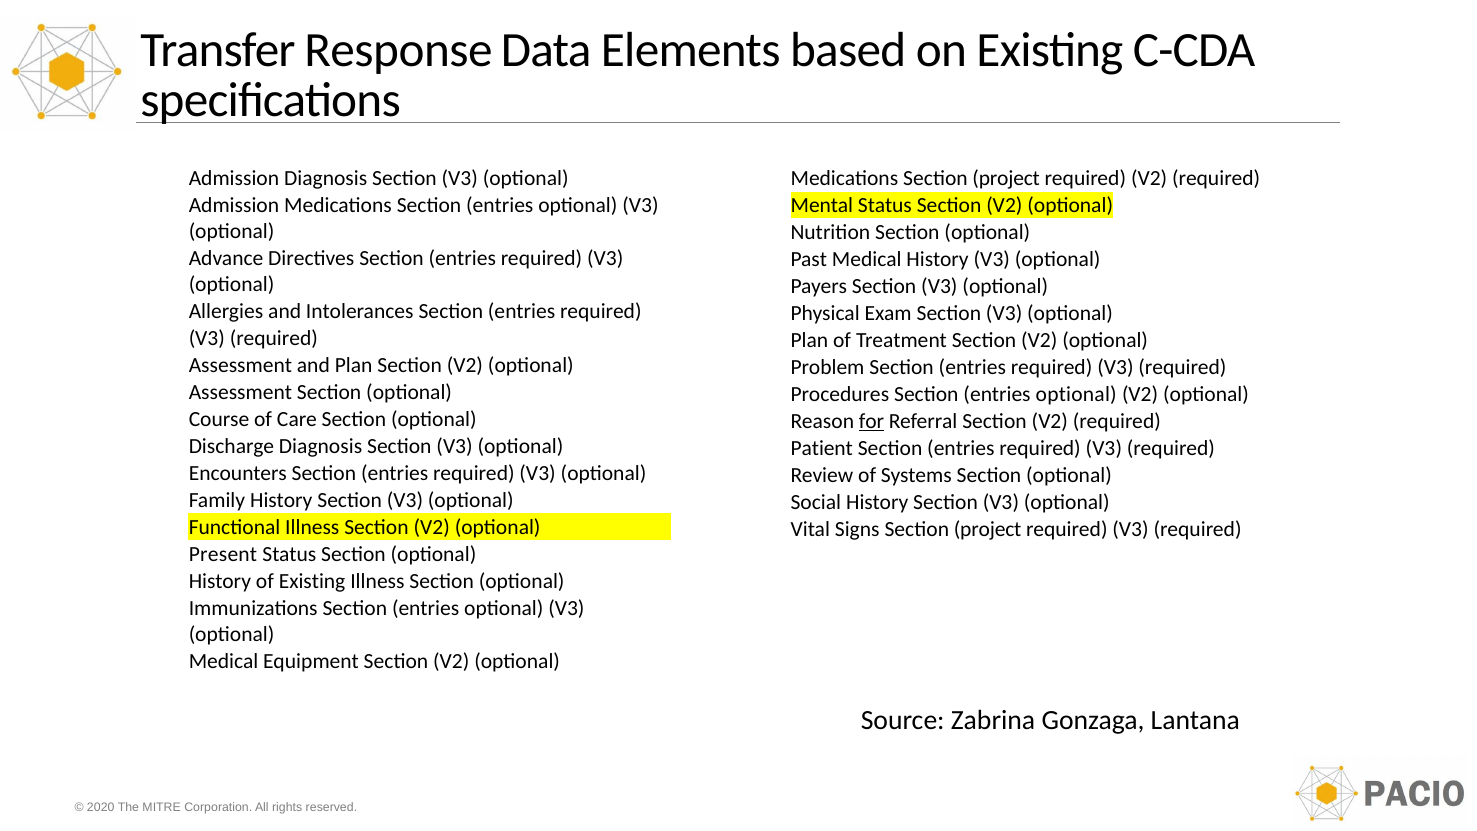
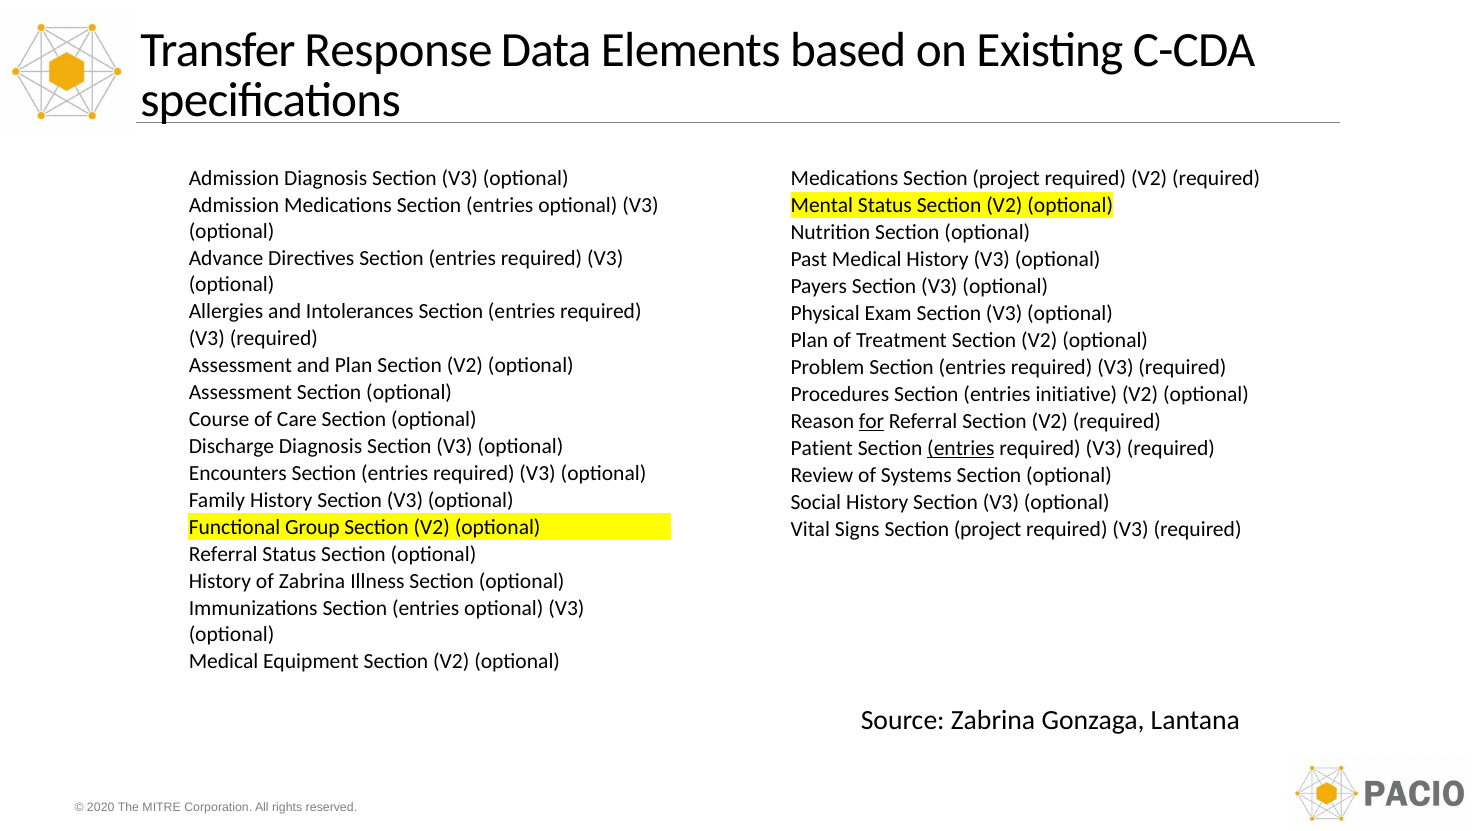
Procedures Section entries optional: optional -> initiative (1076, 394)
entries underline: none -> present (961, 448)
Functional Illness: Illness -> Group (312, 527)
Present: Present -> Referral (223, 554)
of Existing: Existing -> Zabrina (312, 581)
